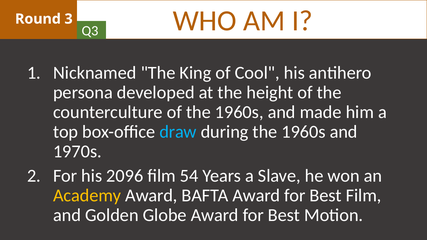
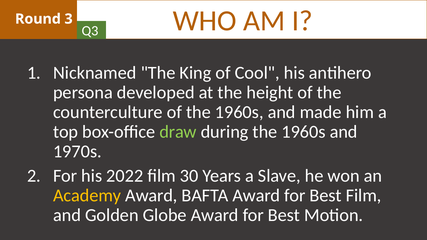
draw colour: light blue -> light green (178, 132)
2096: 2096 -> 2022 (125, 176)
54: 54 -> 30 (189, 176)
